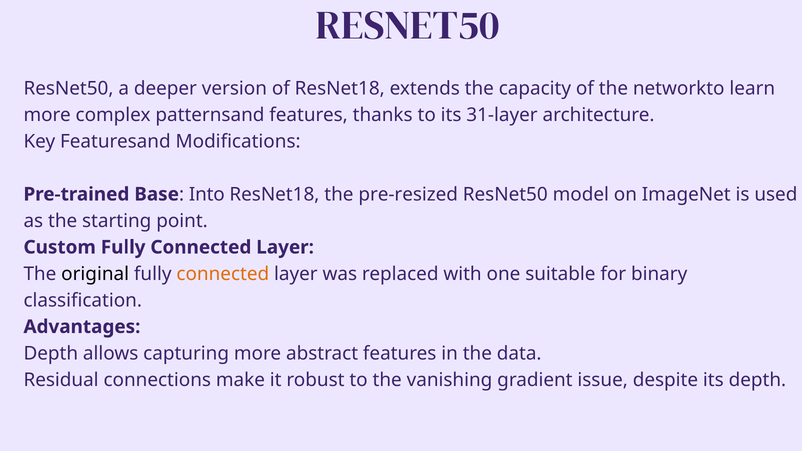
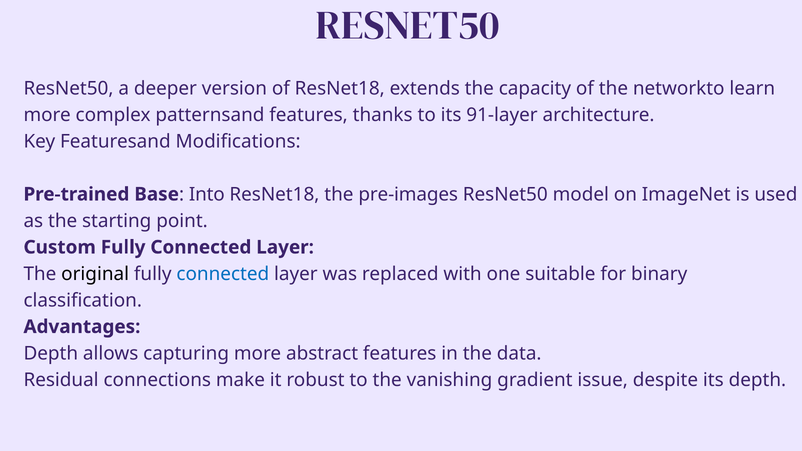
31-layer: 31-layer -> 91-layer (502, 115)
pre-resized: pre-resized -> pre-images (408, 194)
connected colour: orange -> blue (223, 274)
